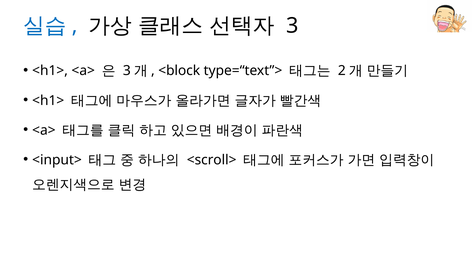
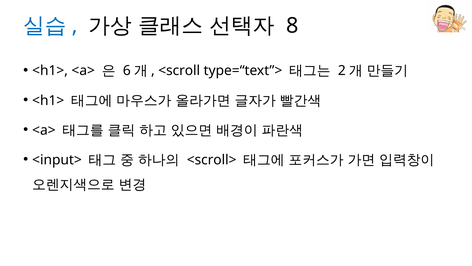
3: 3 -> 8 (292, 26)
3: 3 -> 6 (127, 71)
<block: <block -> <scroll (179, 71)
